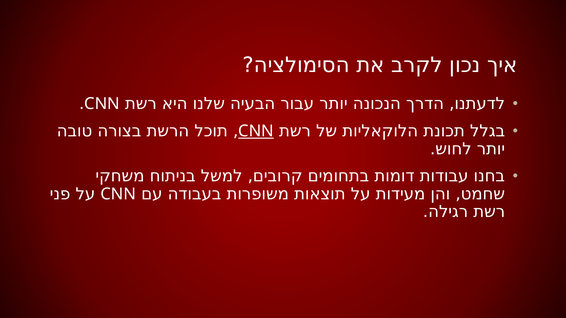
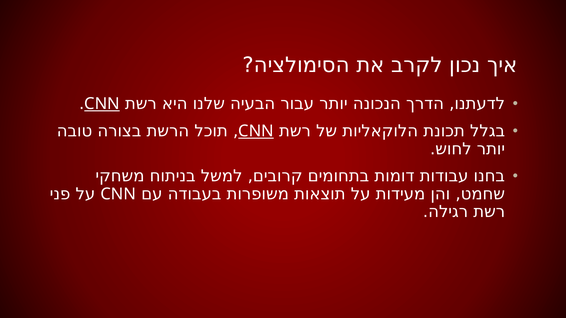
CNN underline: none -> present (102, 104)
